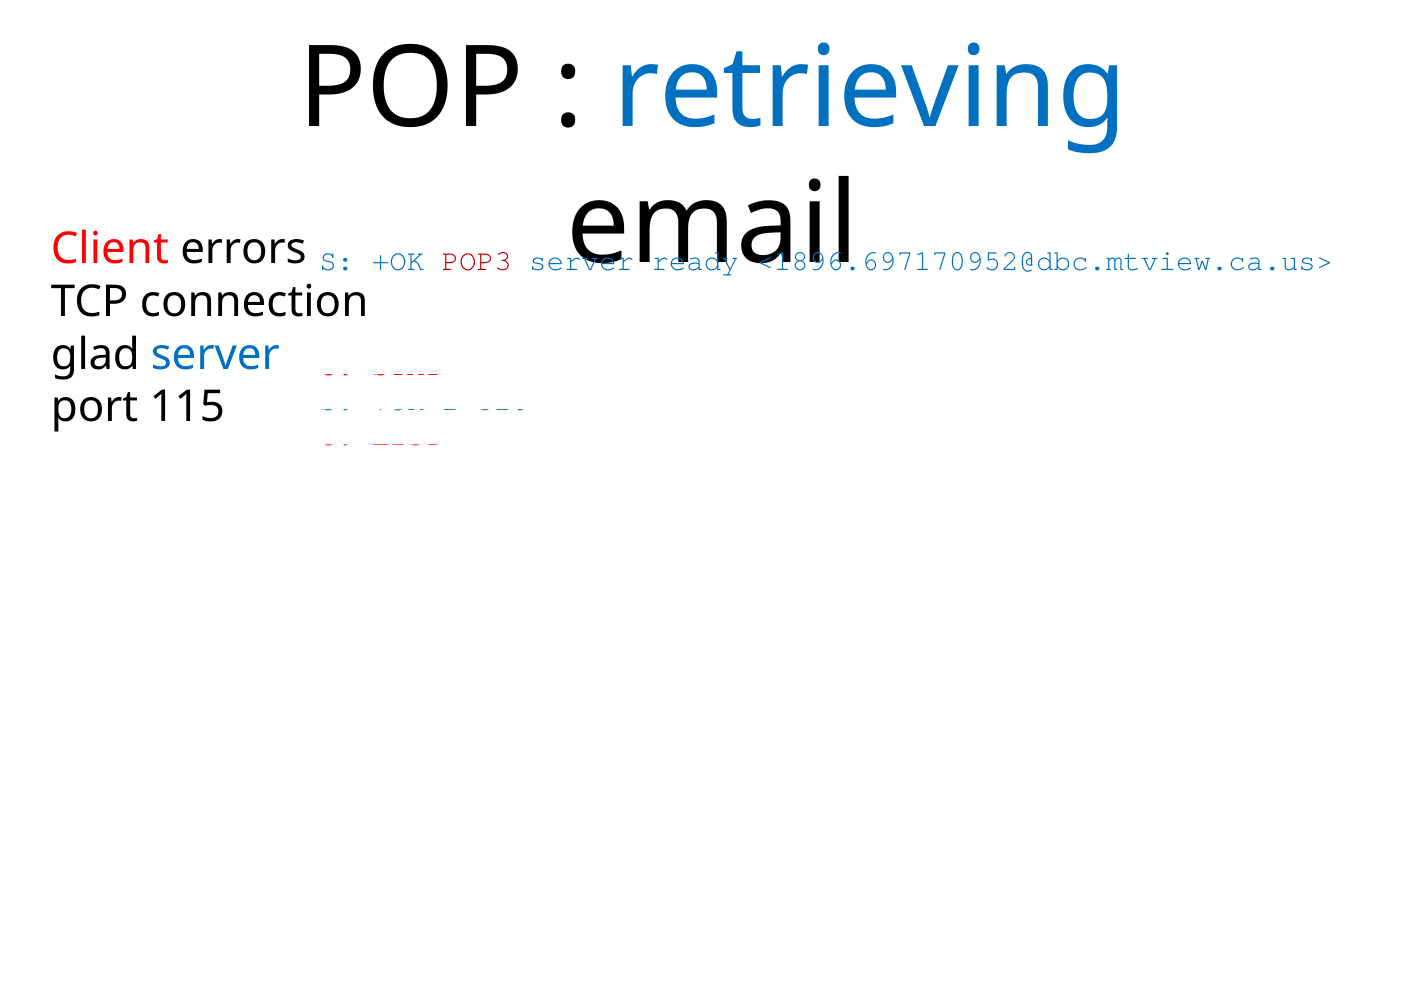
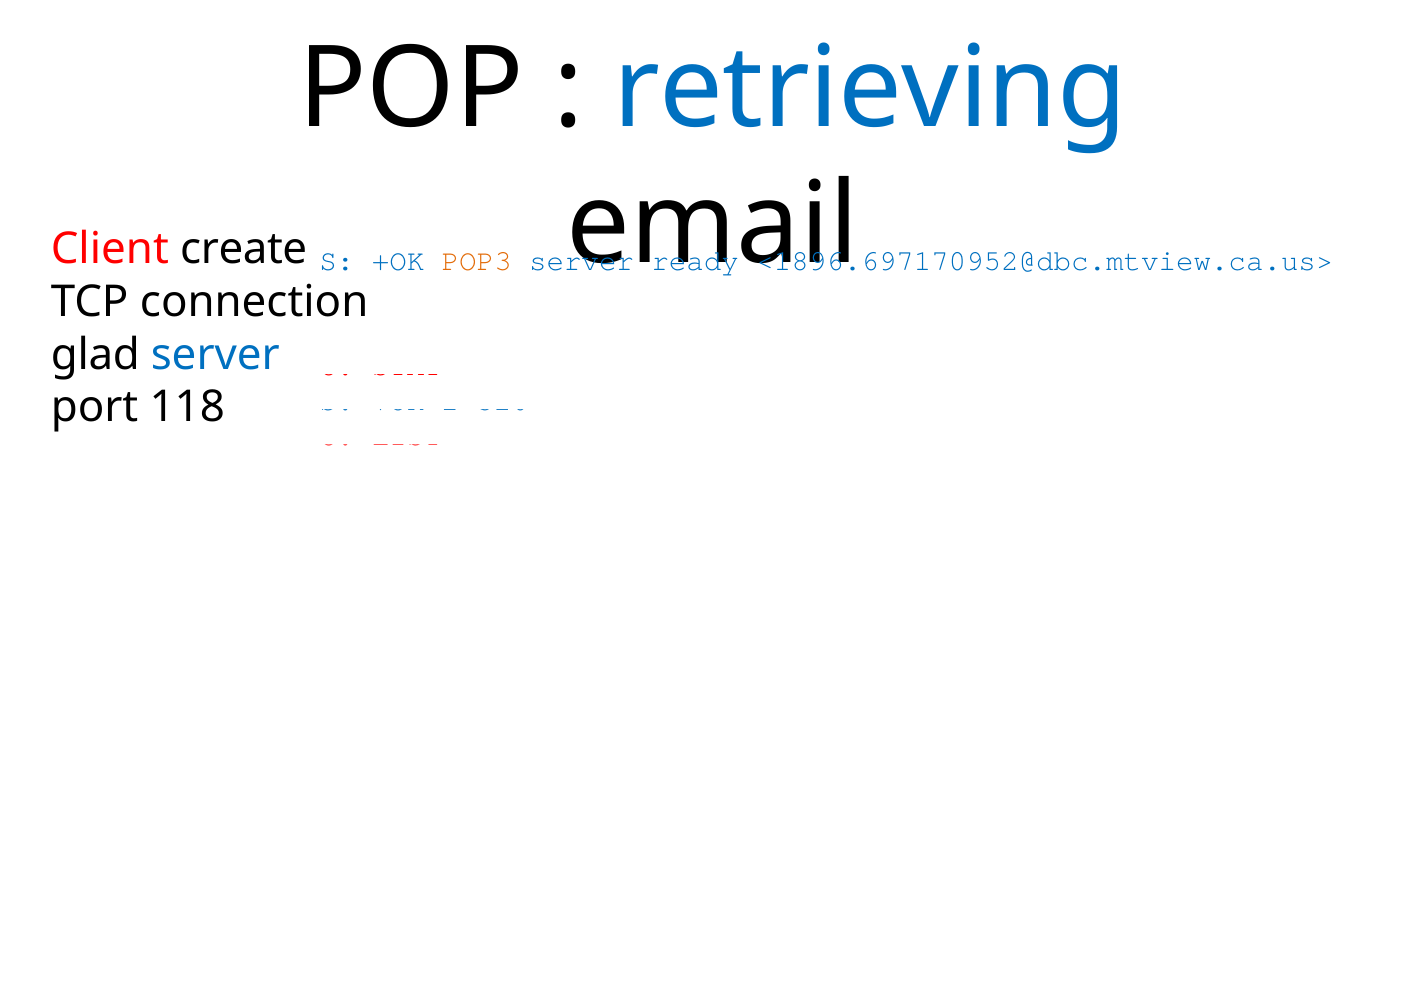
errors: errors -> create (244, 250)
POP3 colour: red -> orange (477, 260)
115: 115 -> 118 (187, 408)
